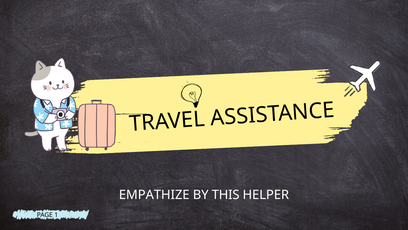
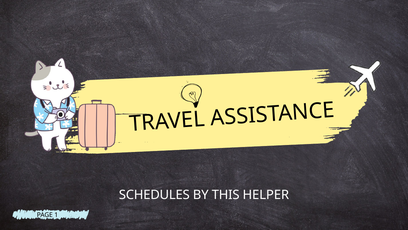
EMPATHIZE: EMPATHIZE -> SCHEDULES (154, 194)
